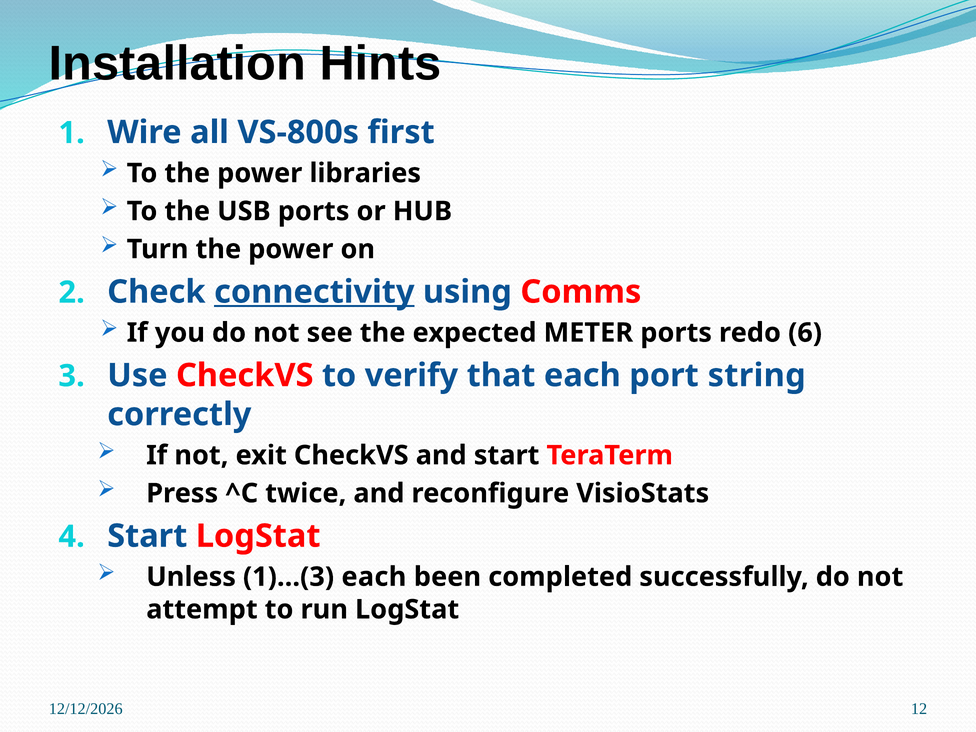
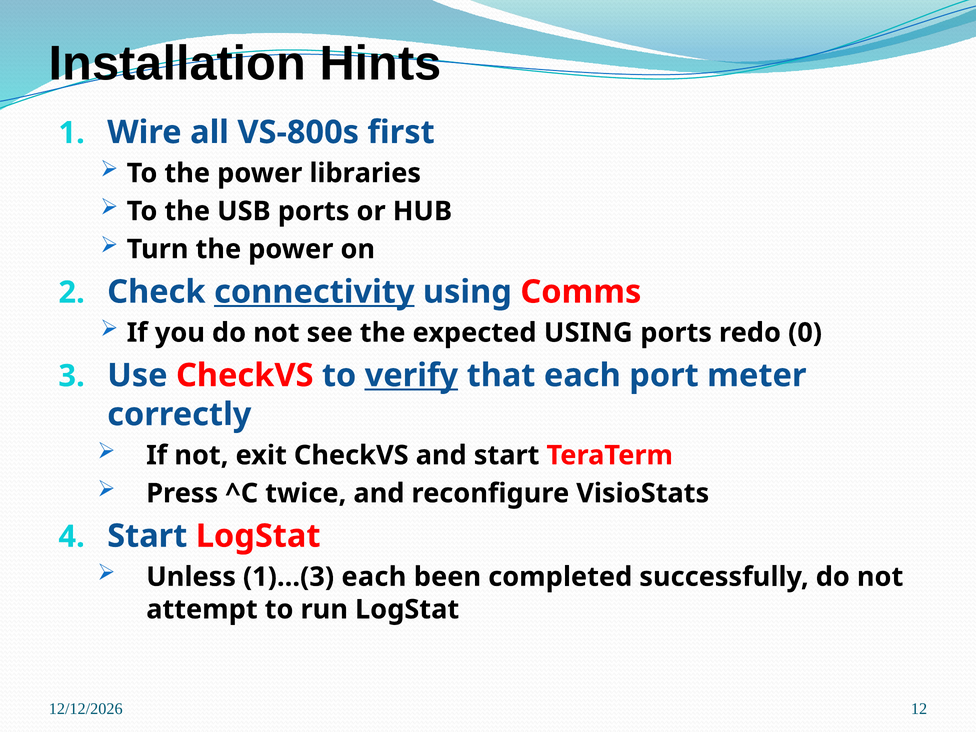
expected METER: METER -> USING (588, 333)
6: 6 -> 0 (805, 333)
verify underline: none -> present (411, 375)
string: string -> meter (757, 375)
